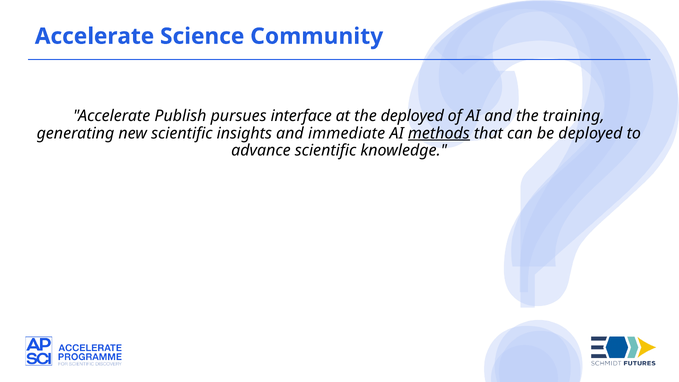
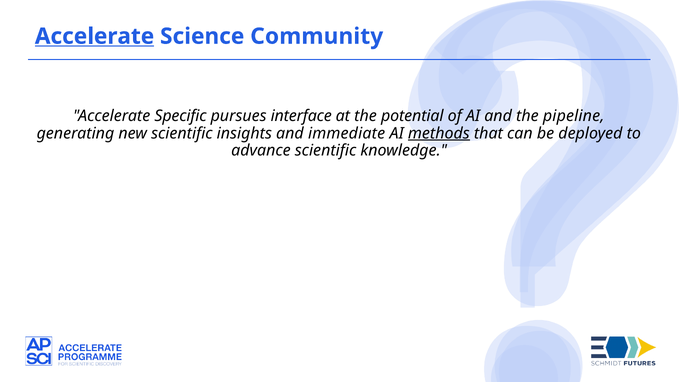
Accelerate underline: none -> present (95, 36)
Publish: Publish -> Specific (181, 116)
the deployed: deployed -> potential (412, 116)
training: training -> pipeline (574, 116)
